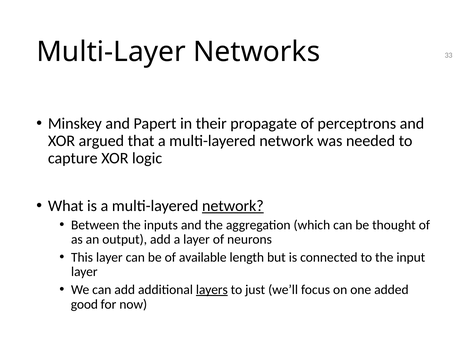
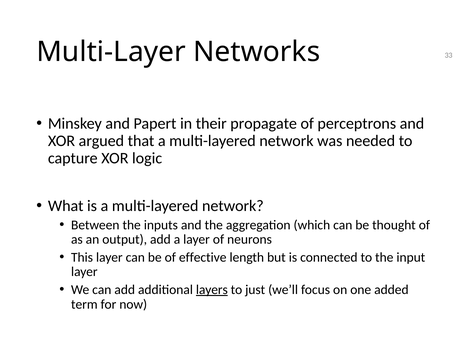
network underline: present -> none (233, 205)
available: available -> effective (203, 257)
good: good -> term (84, 304)
